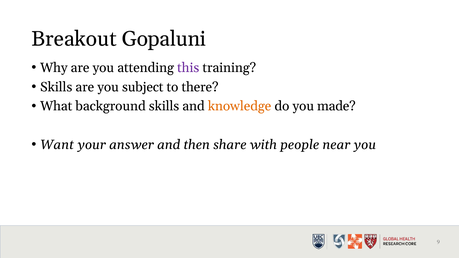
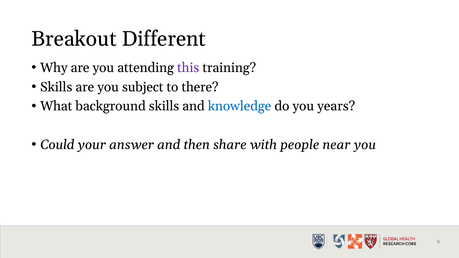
Gopaluni: Gopaluni -> Different (164, 39)
knowledge colour: orange -> blue (240, 106)
made: made -> years (336, 106)
Want: Want -> Could (57, 145)
